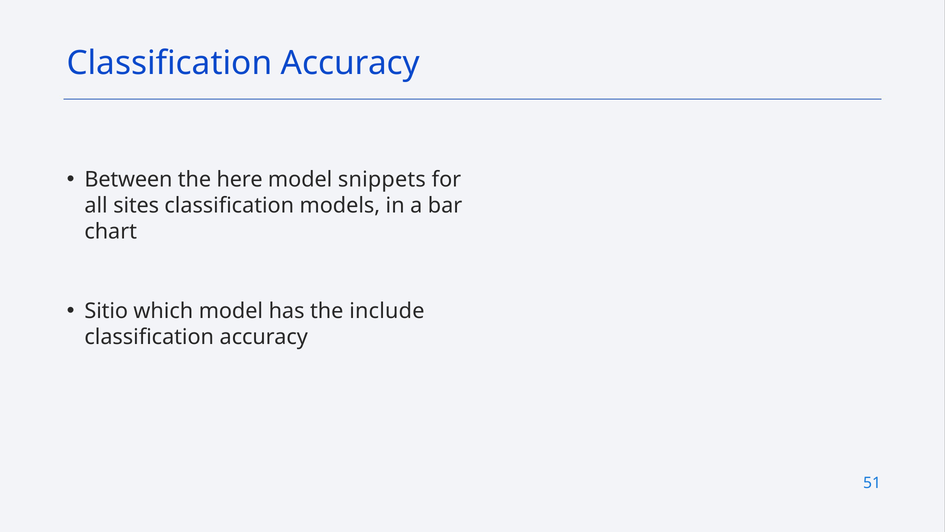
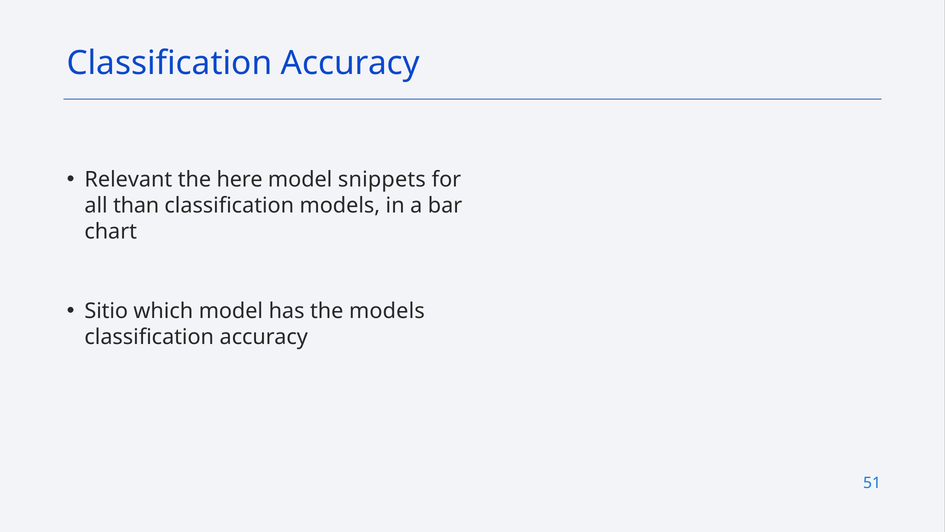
Between: Between -> Relevant (128, 179)
sites: sites -> than (136, 205)
the include: include -> models (387, 311)
